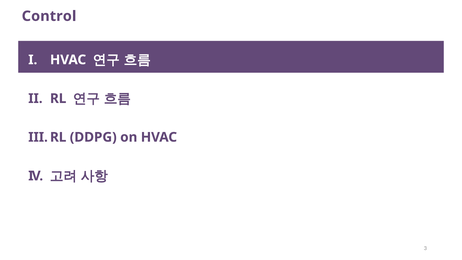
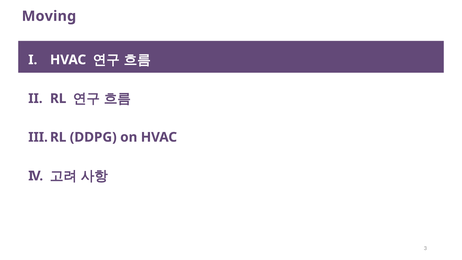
Control: Control -> Moving (49, 16)
